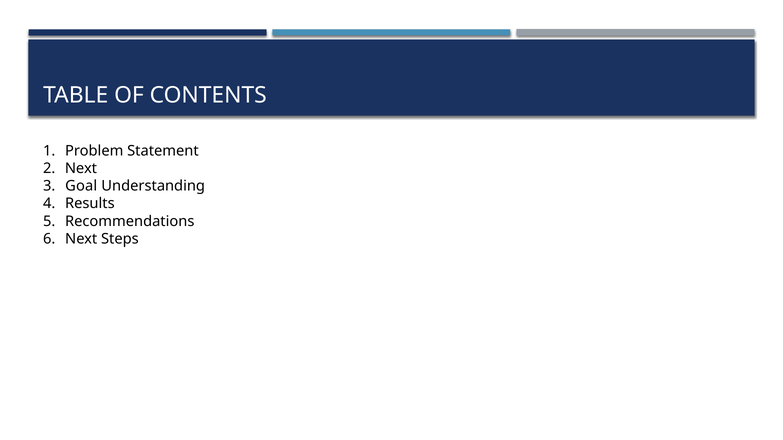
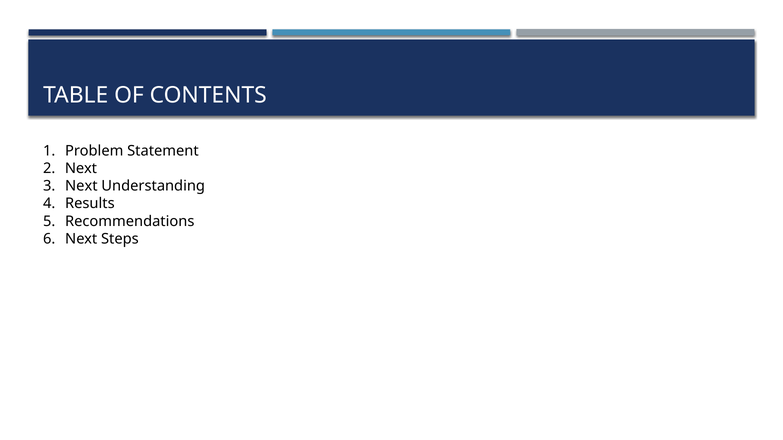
Goal: Goal -> Next (81, 186)
